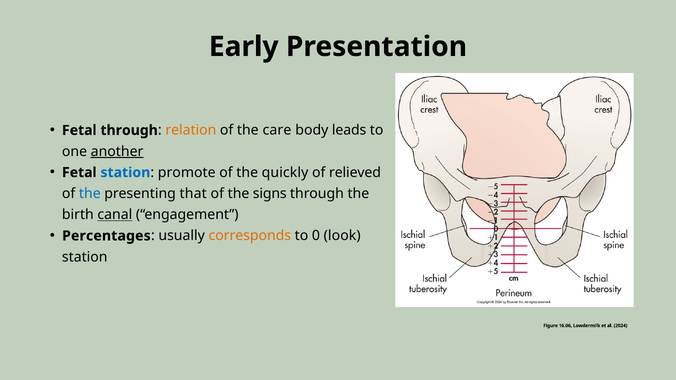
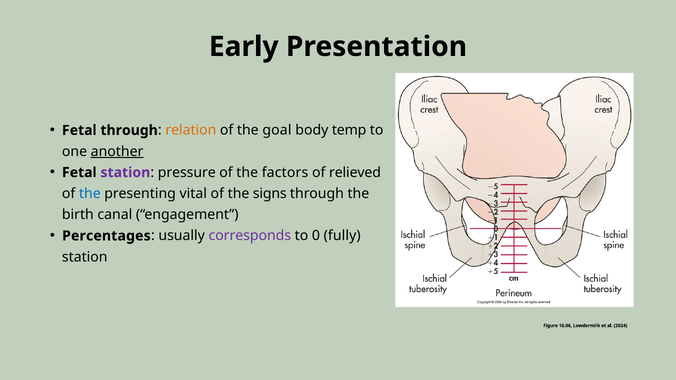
care: care -> goal (277, 130)
leads: leads -> temp (349, 130)
station colour: blue -> purple (125, 173)
promote: promote -> pressure (187, 173)
quickly: quickly -> factors (285, 173)
that: that -> vital (193, 194)
canal underline: present -> none (115, 215)
corresponds colour: orange -> purple (250, 236)
look: look -> fully (342, 236)
